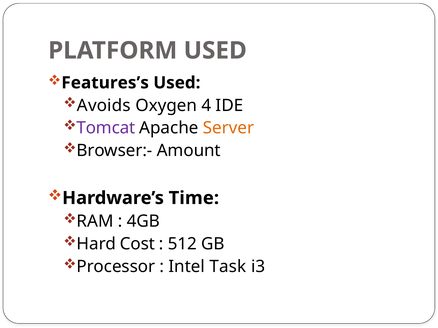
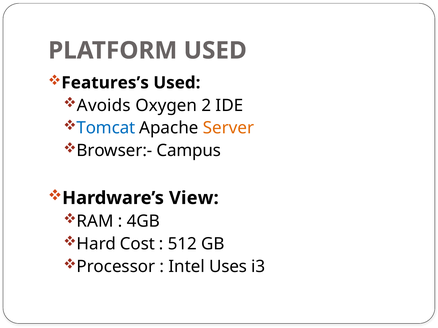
4: 4 -> 2 (206, 106)
Tomcat colour: purple -> blue (106, 128)
Amount: Amount -> Campus (189, 151)
Time: Time -> View (194, 198)
Task: Task -> Uses (228, 267)
